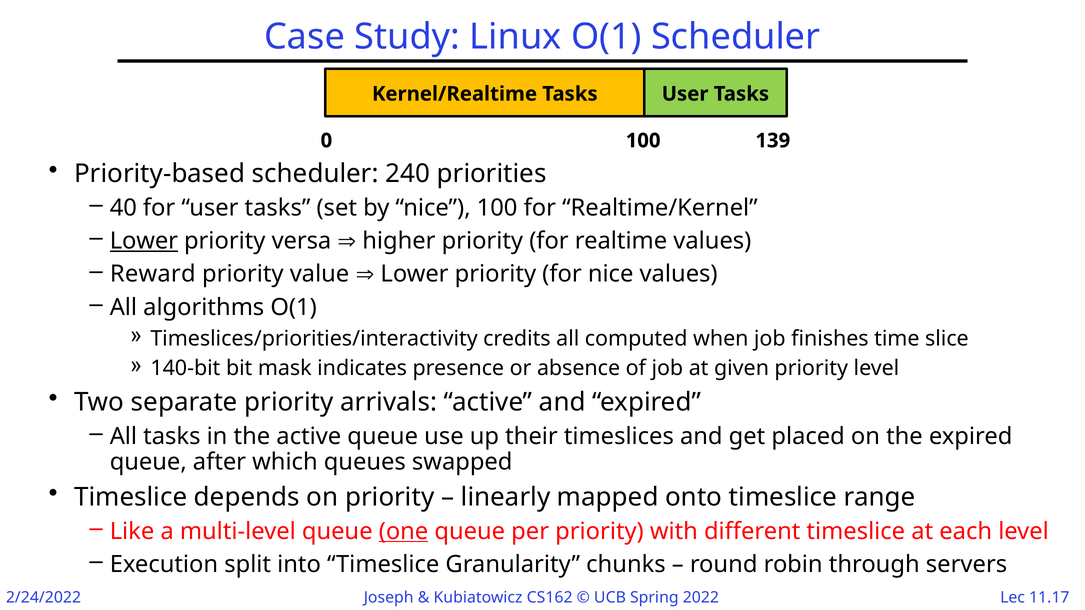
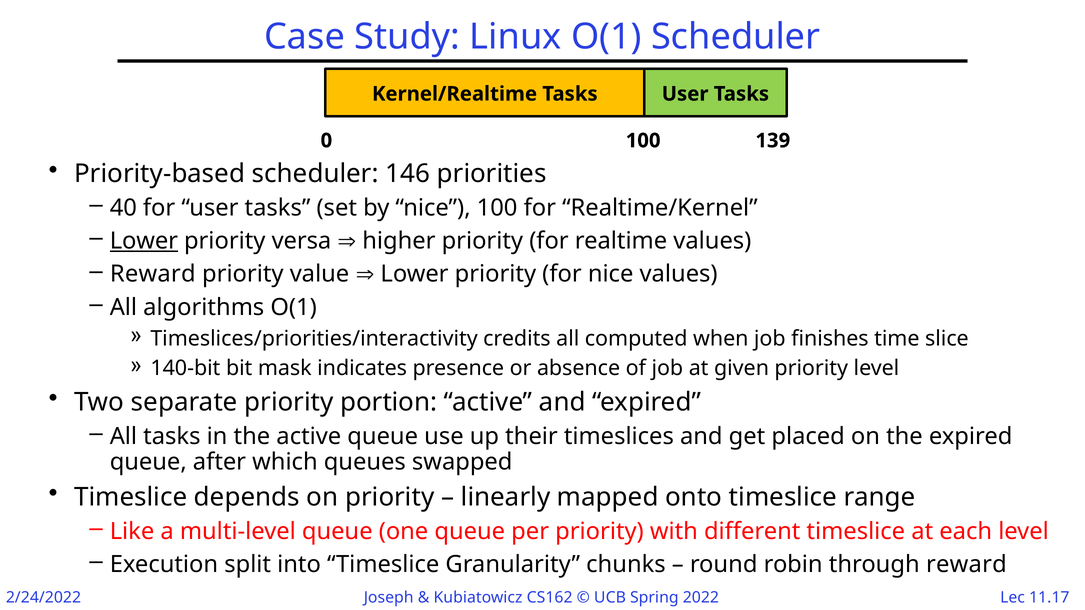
240: 240 -> 146 (408, 174)
arrivals: arrivals -> portion (389, 402)
one underline: present -> none (404, 532)
through servers: servers -> reward (966, 565)
